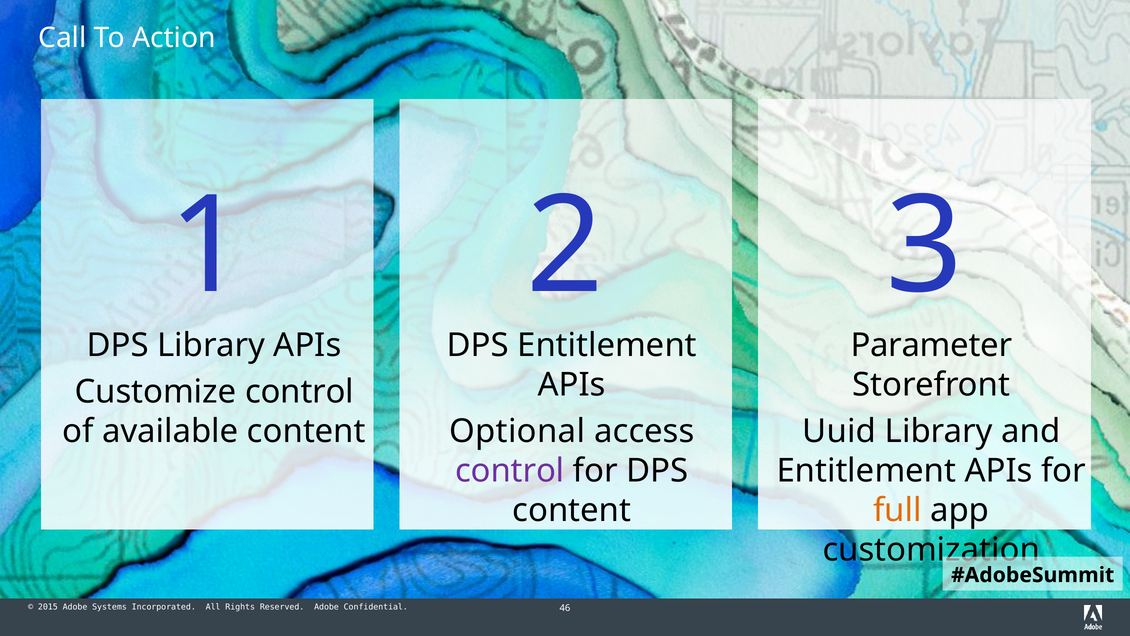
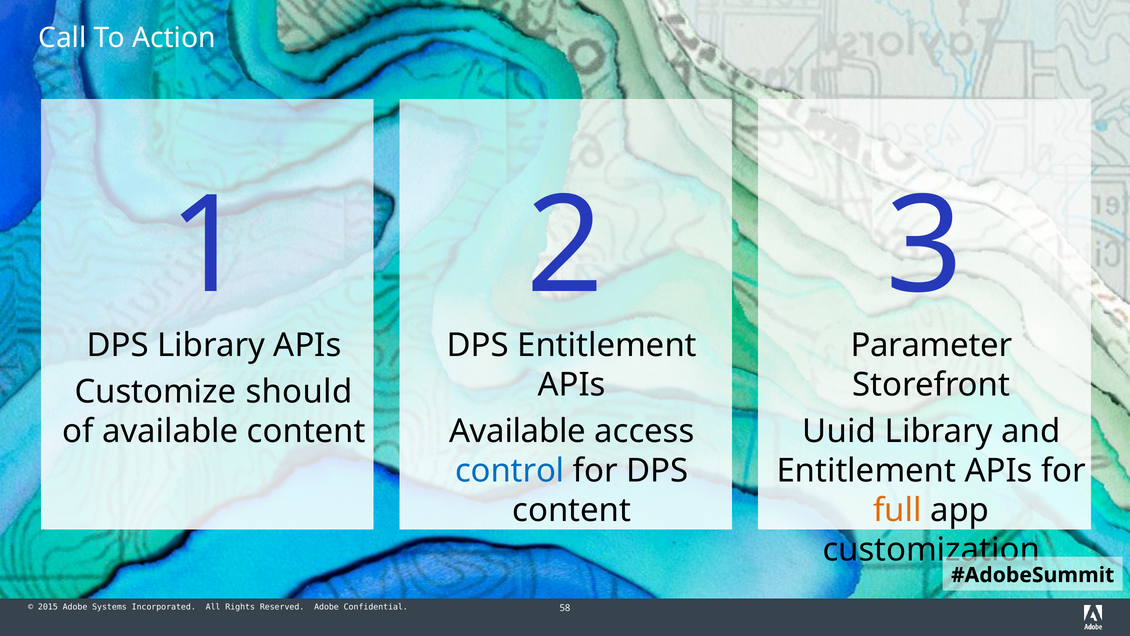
Customize control: control -> should (299, 392)
Optional: Optional -> Available (518, 431)
control colour: purple -> blue (510, 471)
46: 46 -> 58 (565, 608)
